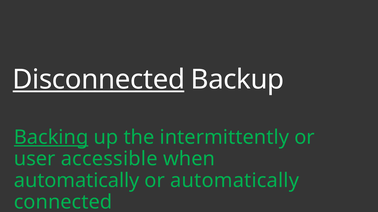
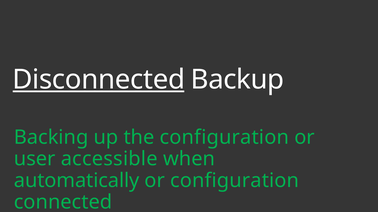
Backing underline: present -> none (51, 138)
the intermittently: intermittently -> configuration (224, 138)
or automatically: automatically -> configuration (235, 181)
